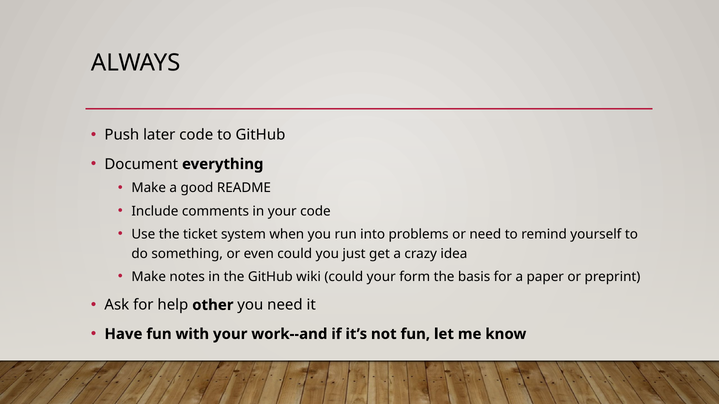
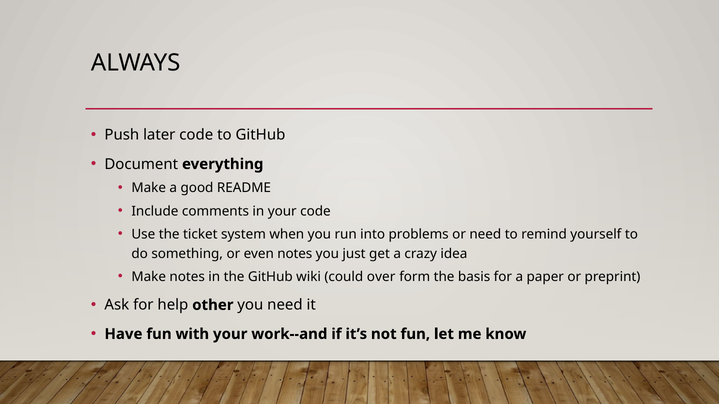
even could: could -> notes (295, 254)
could your: your -> over (381, 277)
